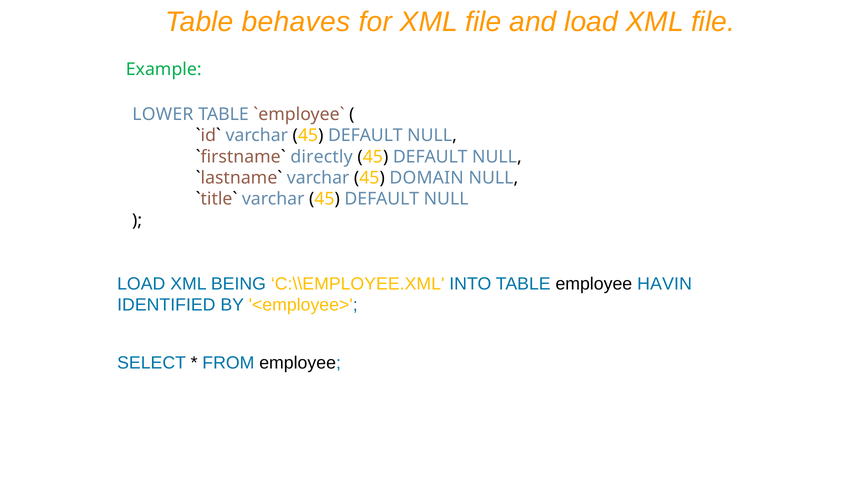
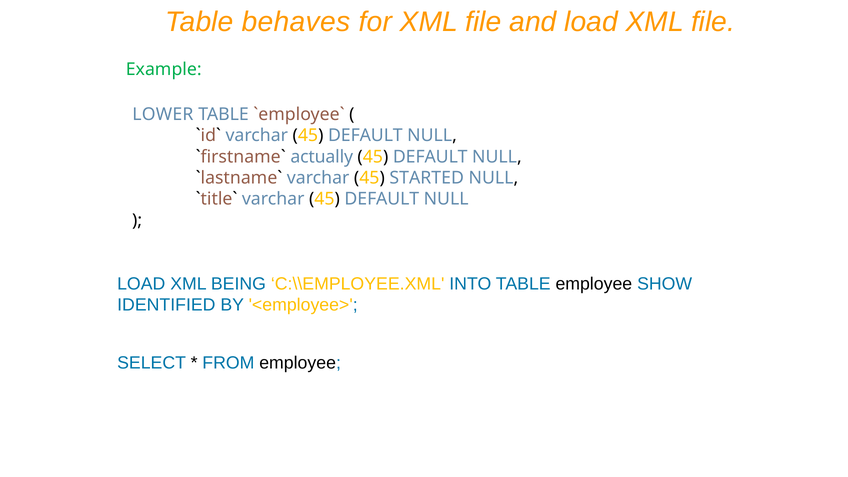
directly: directly -> actually (322, 157)
DOMAIN: DOMAIN -> STARTED (427, 178)
HAVIN: HAVIN -> SHOW (665, 284)
